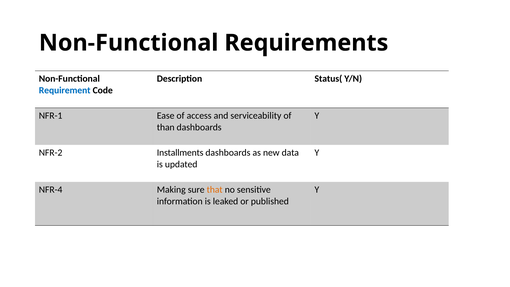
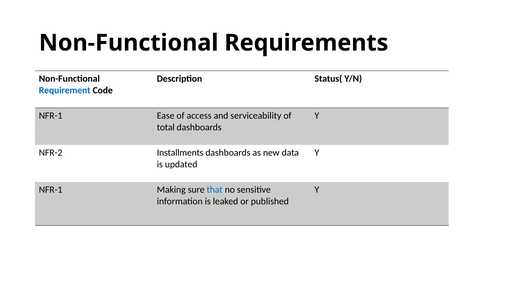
than: than -> total (166, 127)
NFR-4: NFR-4 -> NFR-1 (51, 190)
that colour: orange -> blue (215, 190)
